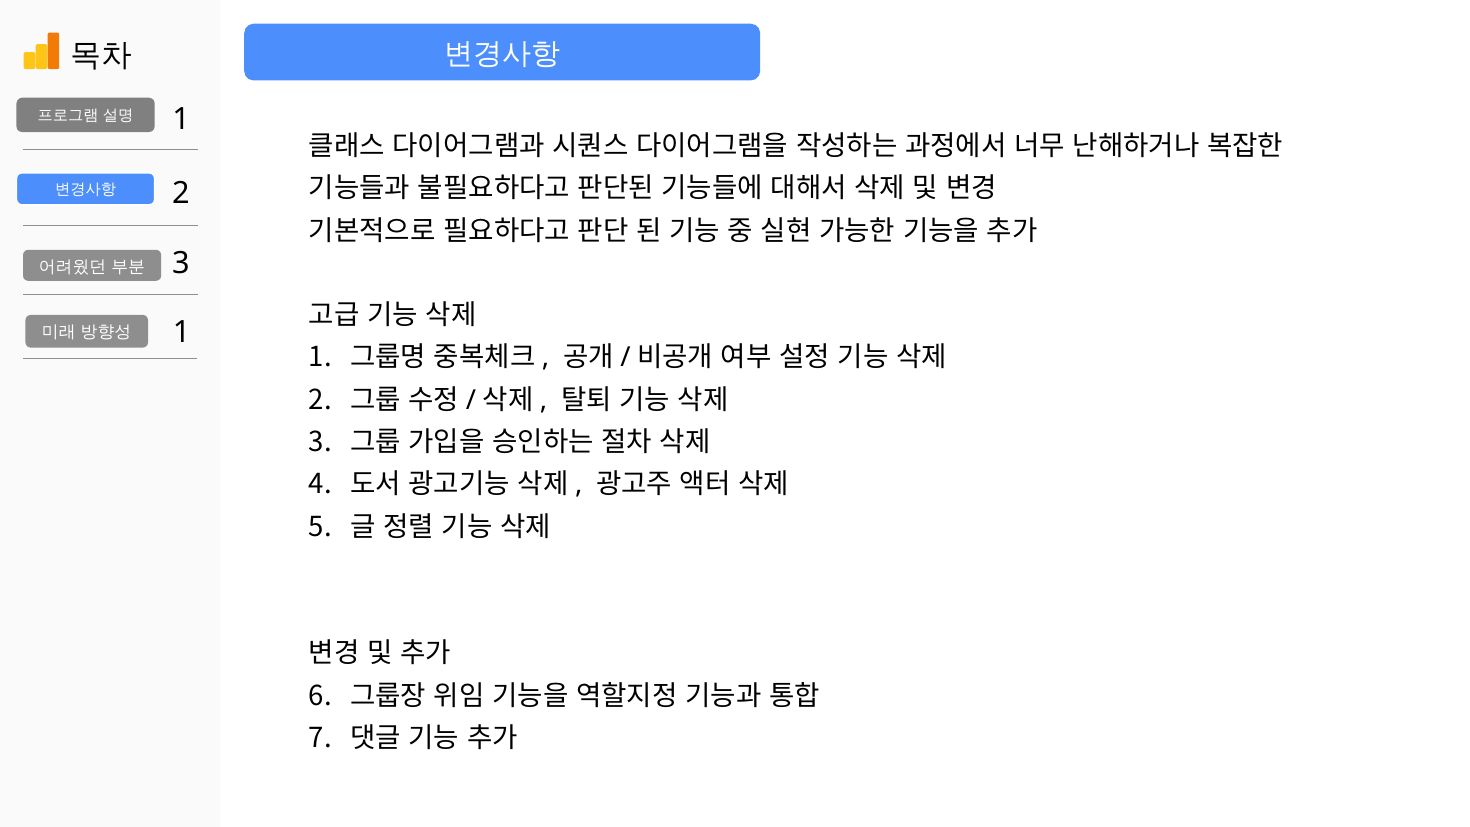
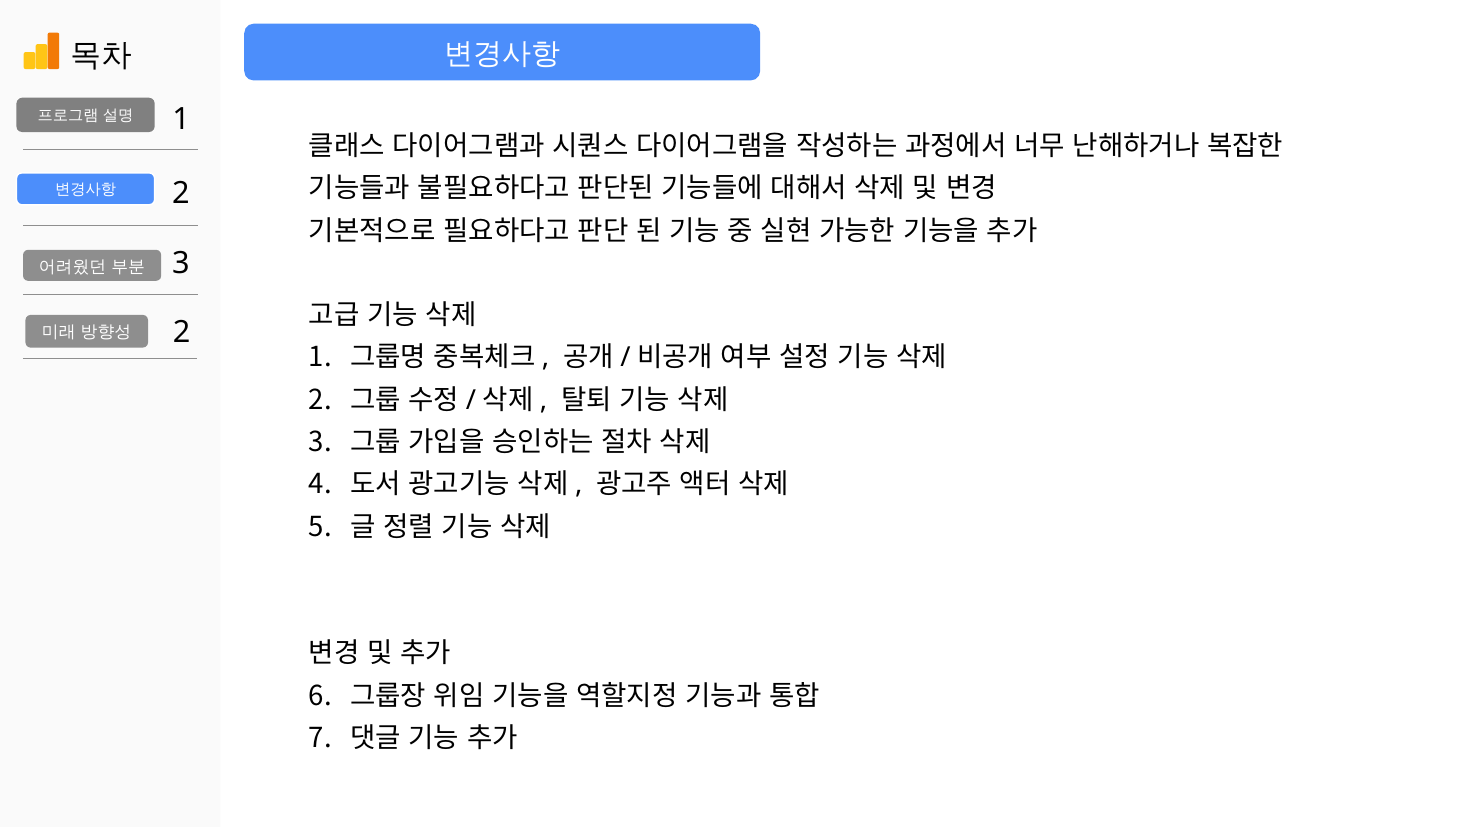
1: 1 -> 2 (182, 332)
